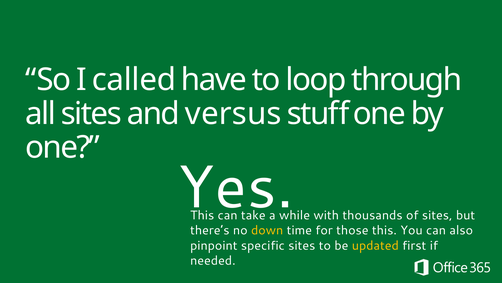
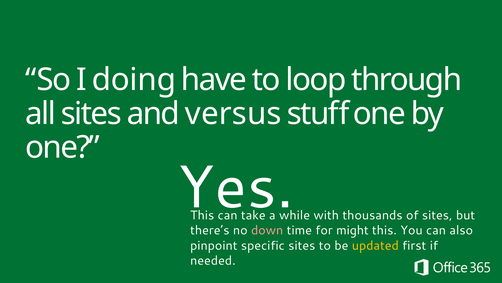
called: called -> doing (134, 80)
down colour: yellow -> pink (267, 230)
those: those -> might (352, 230)
